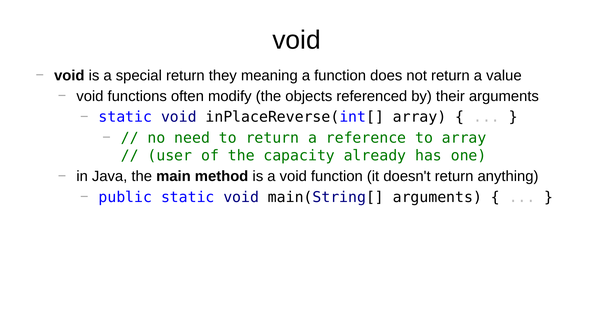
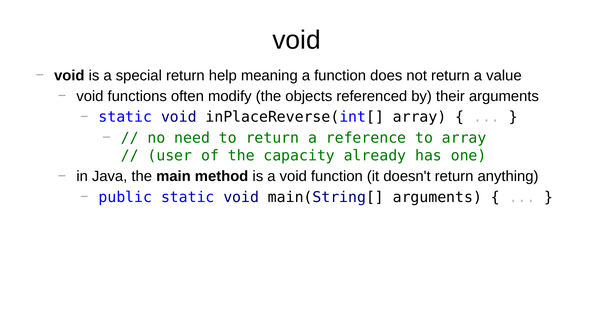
they: they -> help (223, 75)
